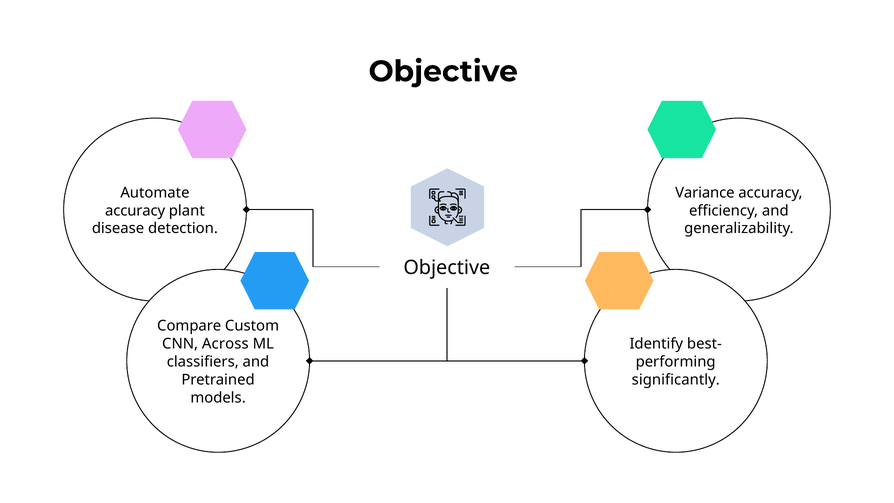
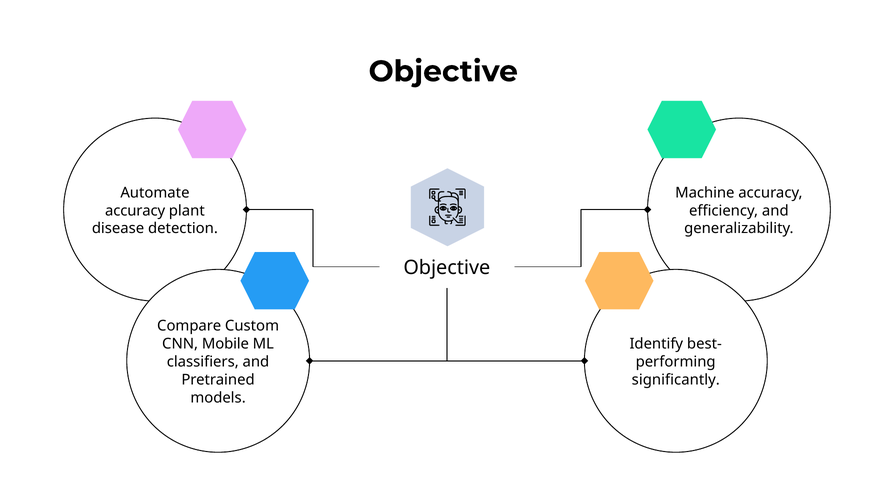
Variance: Variance -> Machine (705, 193)
Across: Across -> Mobile (225, 344)
